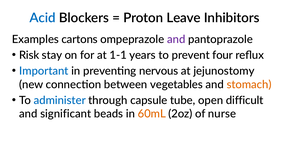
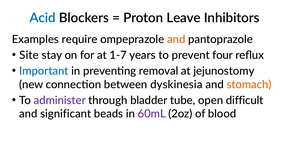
cartons: cartons -> require (80, 39)
and colour: purple -> orange (176, 39)
Risk: Risk -> Site (29, 55)
1-1: 1-1 -> 1-7 (118, 55)
nervous: nervous -> removal (159, 71)
vegetables: vegetables -> dyskinesia (176, 85)
administer colour: blue -> purple (60, 100)
capsule: capsule -> bladder (149, 100)
60mL colour: orange -> purple (152, 114)
nurse: nurse -> blood (222, 114)
